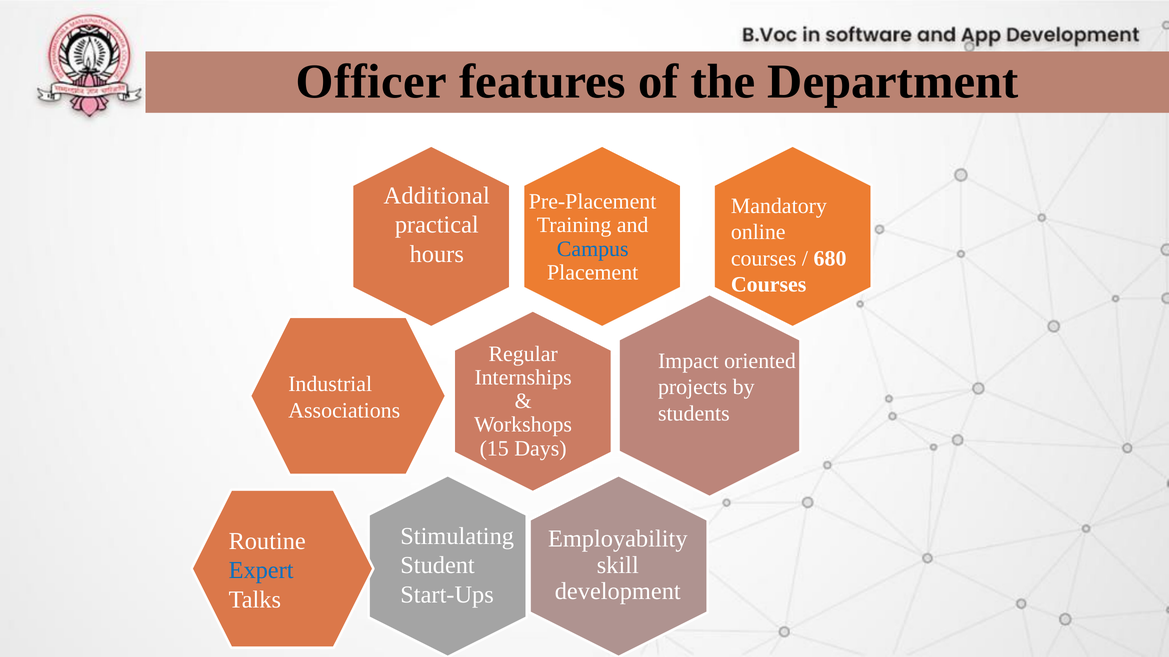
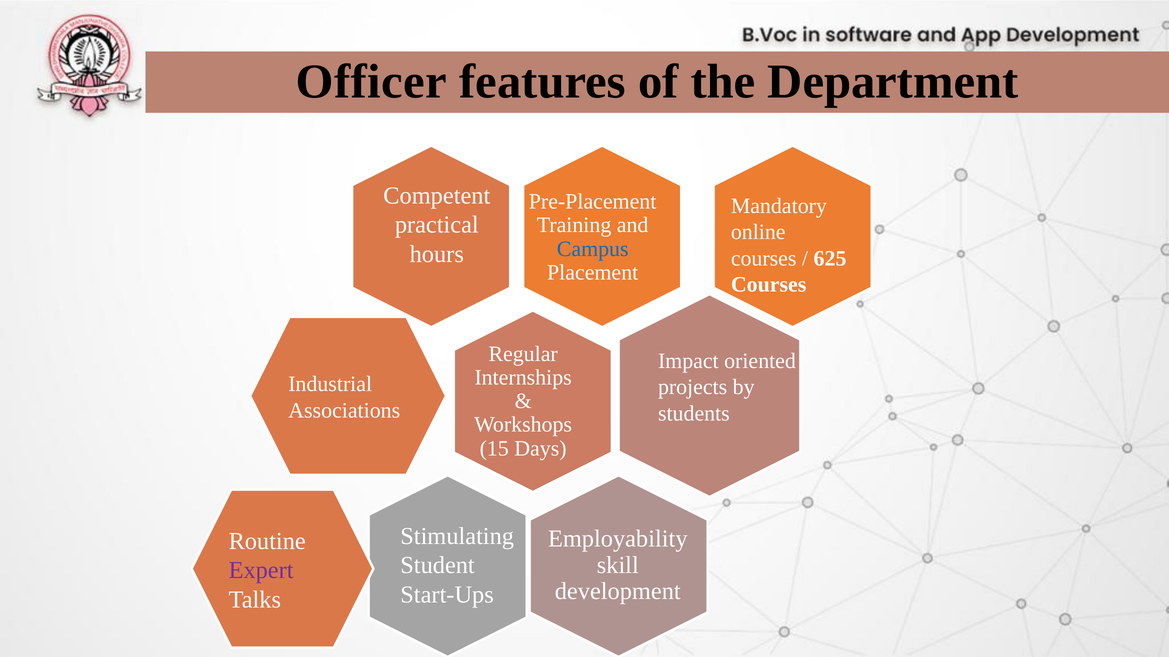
Additional: Additional -> Competent (437, 196)
680: 680 -> 625 (830, 259)
Expert colour: blue -> purple (261, 571)
